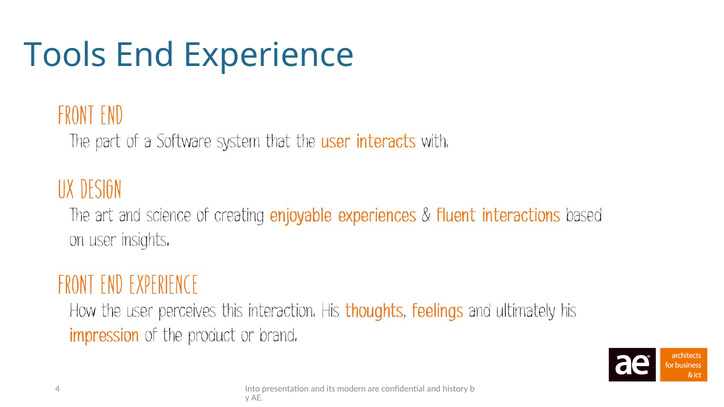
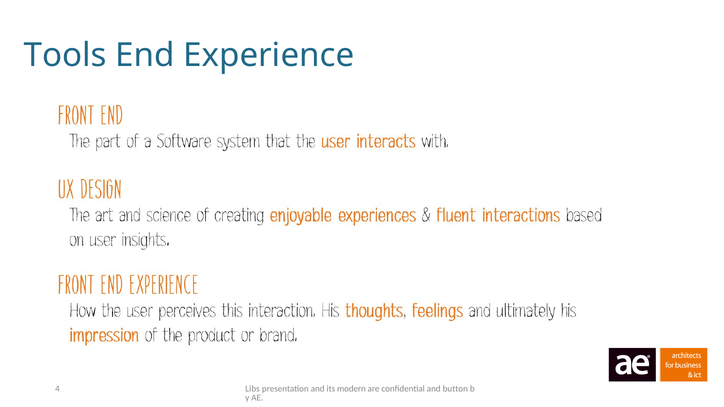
Into: Into -> Libs (253, 389)
history: history -> button (455, 389)
